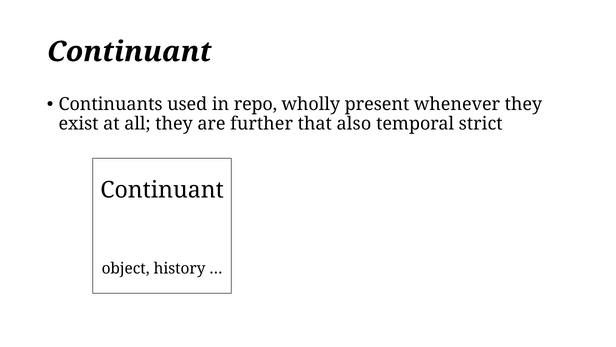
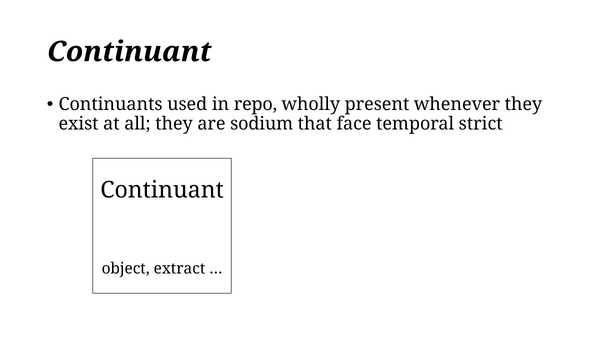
further: further -> sodium (262, 124)
also: also -> face (354, 124)
history: history -> extract (179, 268)
